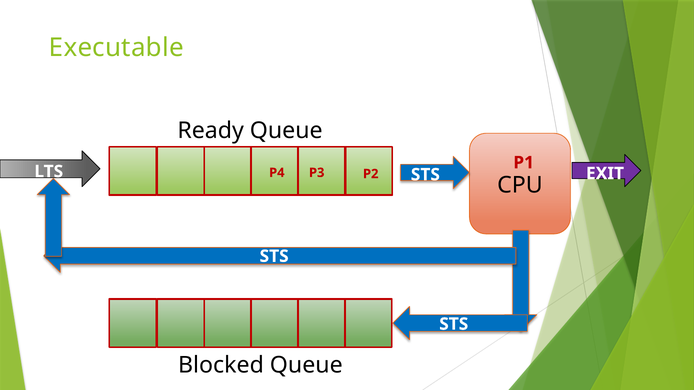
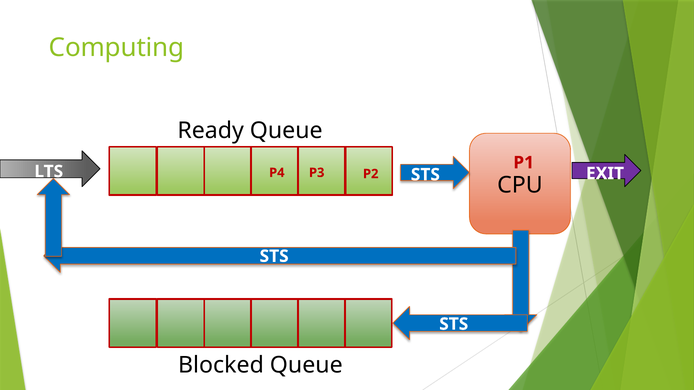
Executable: Executable -> Computing (116, 48)
